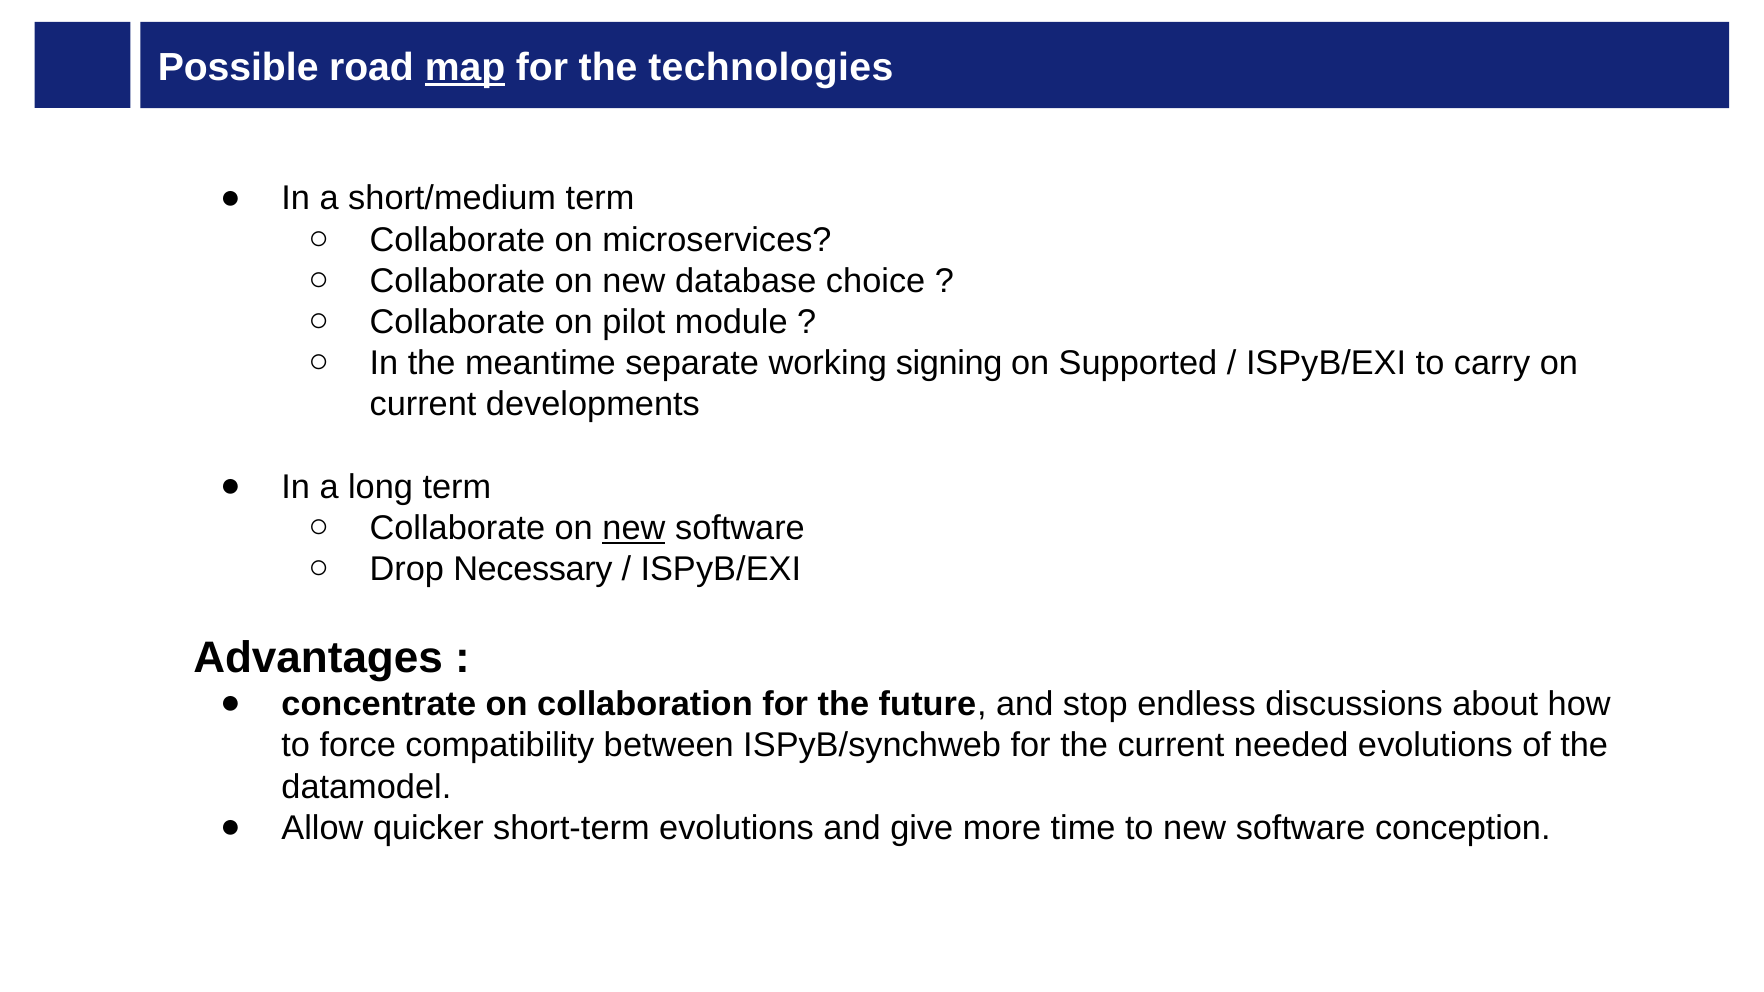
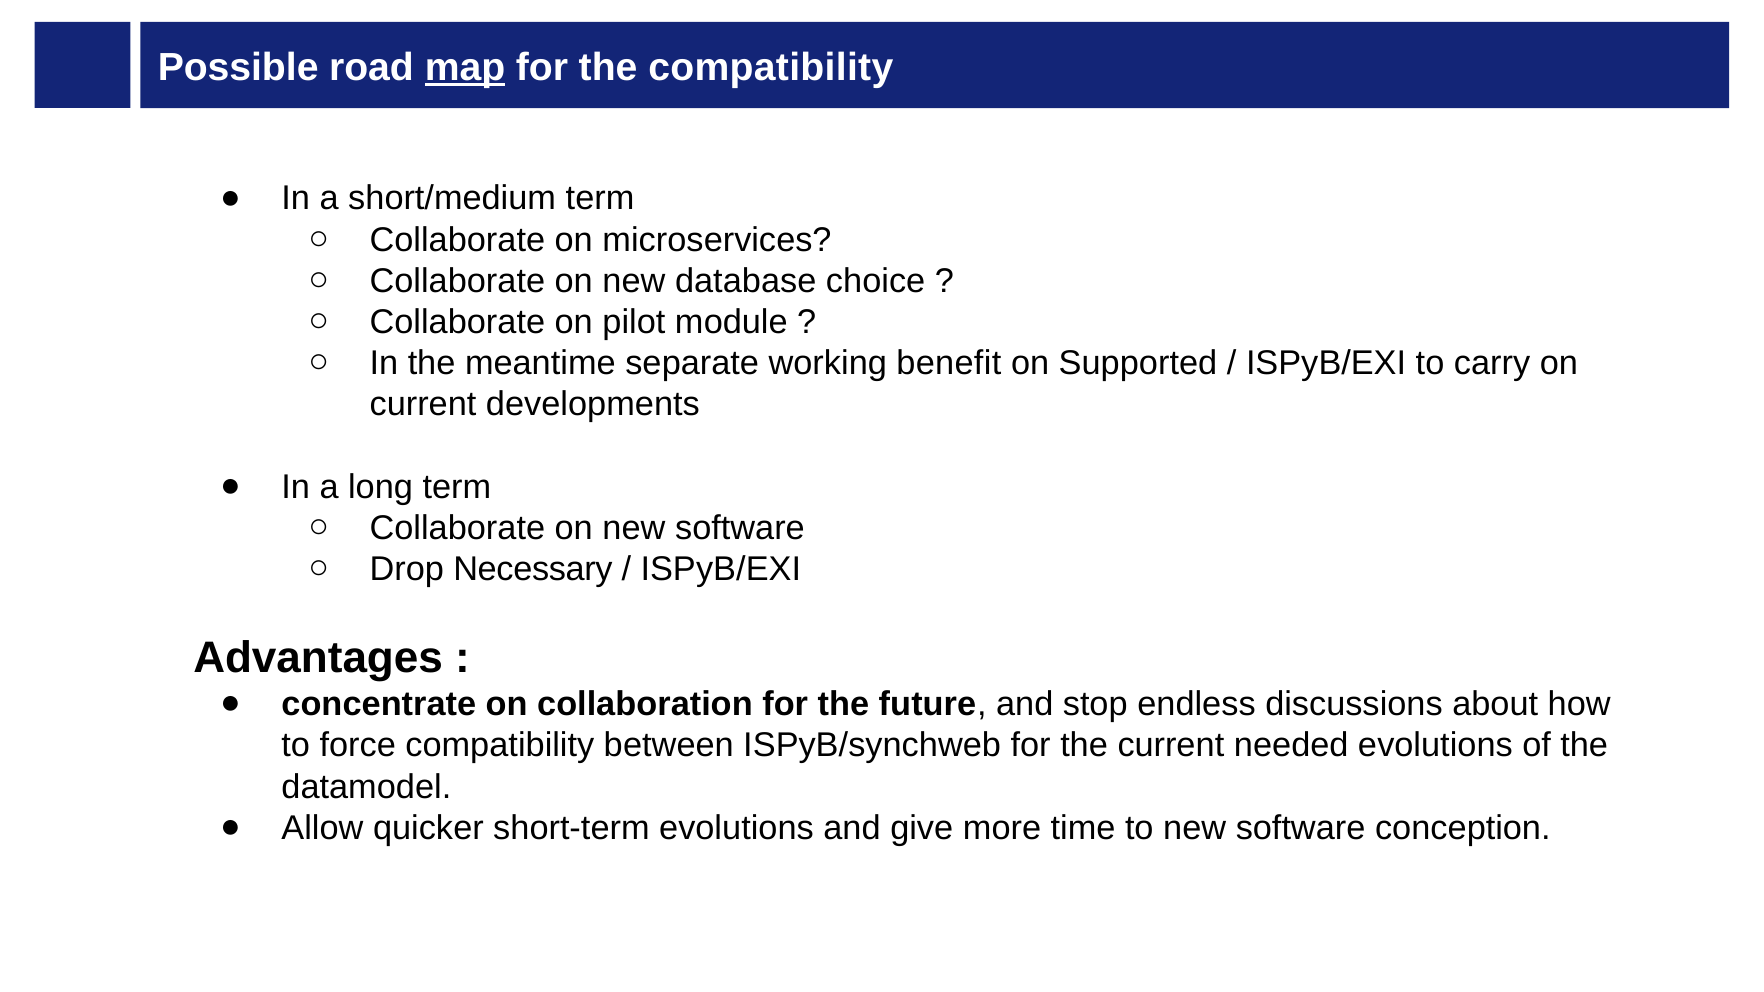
the technologies: technologies -> compatibility (771, 68)
signing: signing -> benefit (949, 363)
new underline: present -> none (634, 528)
